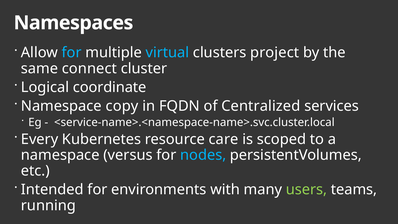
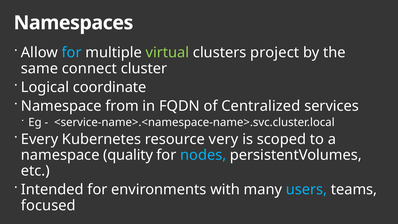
virtual colour: light blue -> light green (167, 53)
copy: copy -> from (122, 106)
care: care -> very (224, 139)
versus: versus -> quality (128, 155)
users colour: light green -> light blue (306, 190)
running: running -> focused (48, 205)
